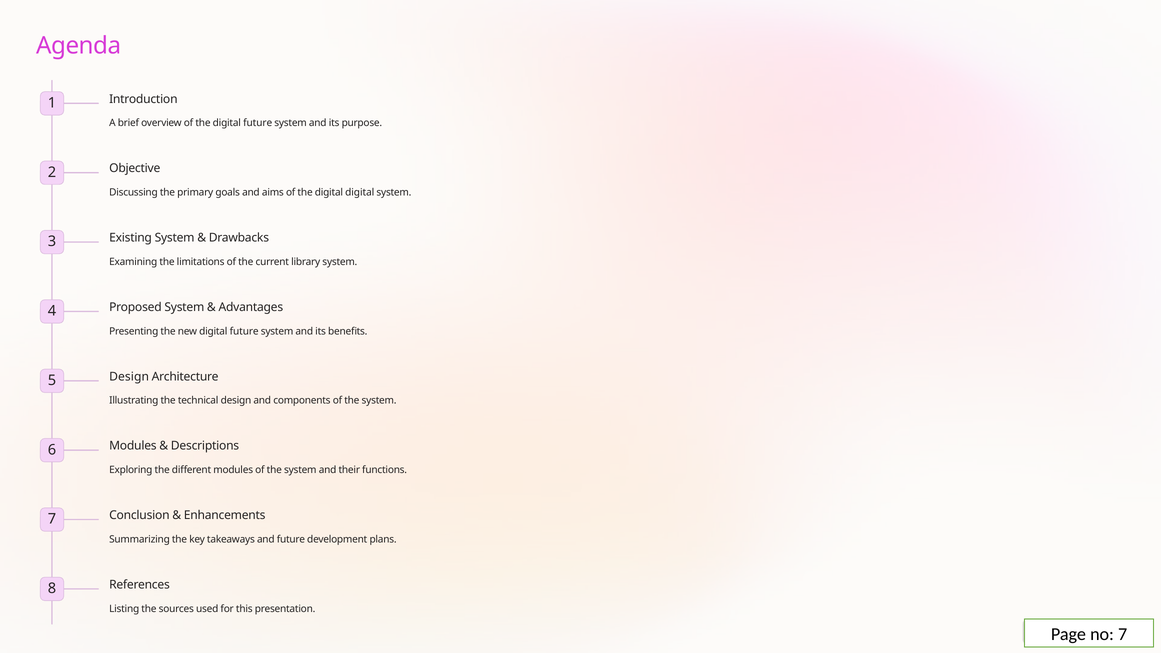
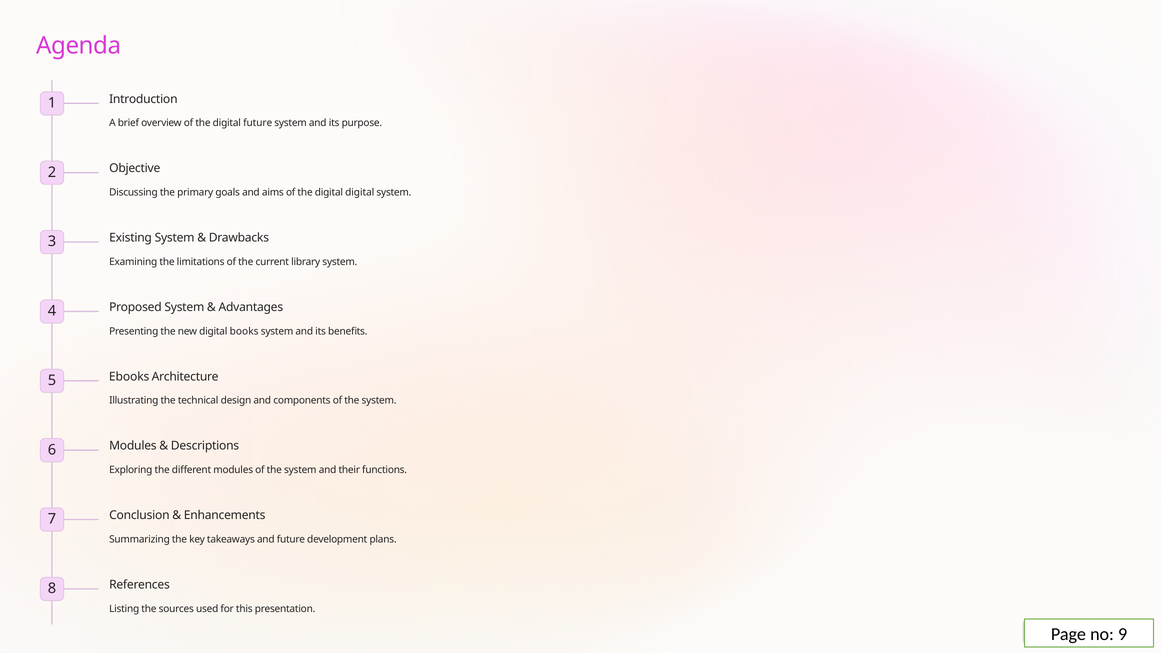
new digital future: future -> books (244, 331)
5 Design: Design -> Ebooks (129, 377)
no 7: 7 -> 9 (1123, 634)
